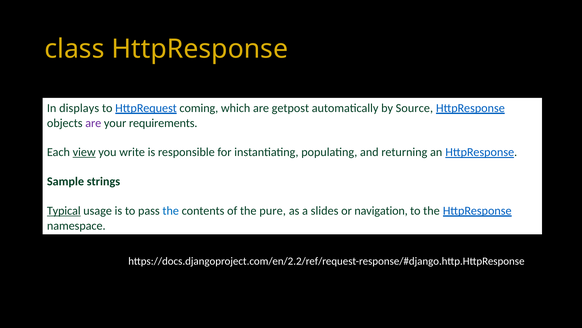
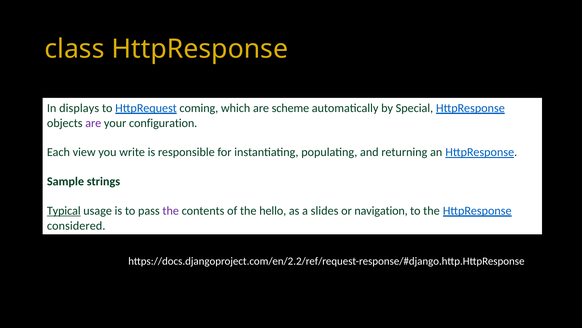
getpost: getpost -> scheme (290, 108)
Source: Source -> Special (414, 108)
requirements: requirements -> configuration (163, 123)
view underline: present -> none (84, 152)
the colour: blue -> purple (171, 210)
pure: pure -> hello (273, 210)
namespace: namespace -> considered (76, 225)
